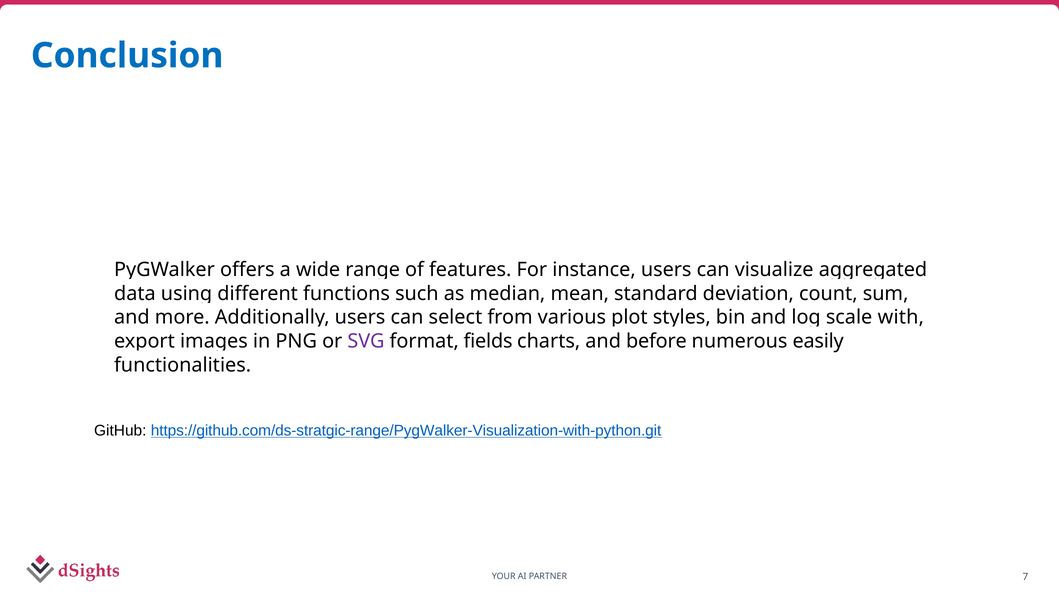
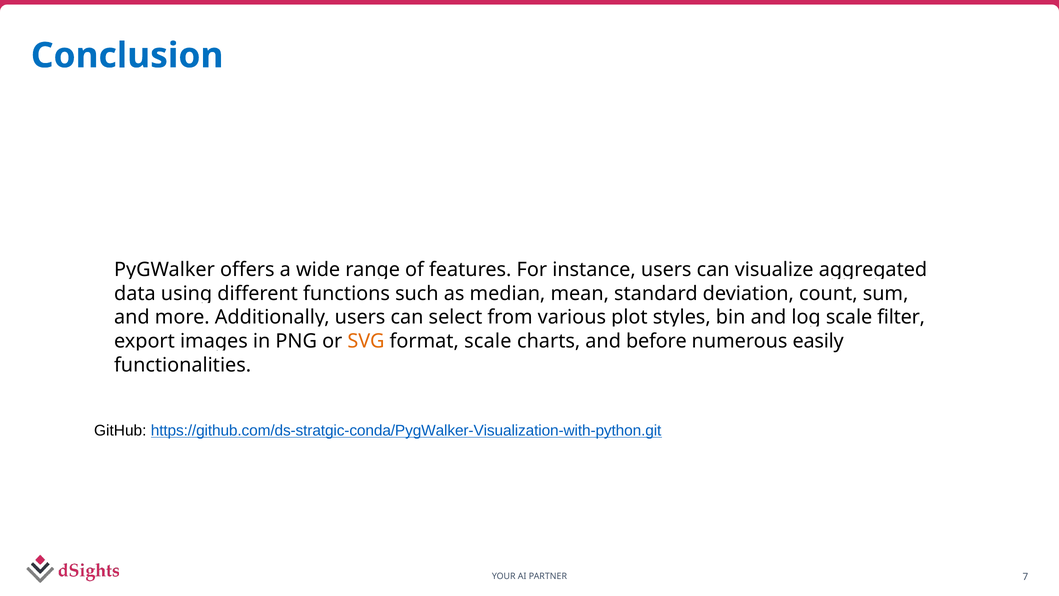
with: with -> filter (901, 317)
SVG colour: purple -> orange (366, 341)
format fields: fields -> scale (488, 341)
https://github.com/ds-stratgic-range/PygWalker-Visualization-with-python.git: https://github.com/ds-stratgic-range/PygWalker-Visualization-with-python.git -> https://github.com/ds-stratgic-conda/PygWalker-Visualization-with-python.git (406, 430)
